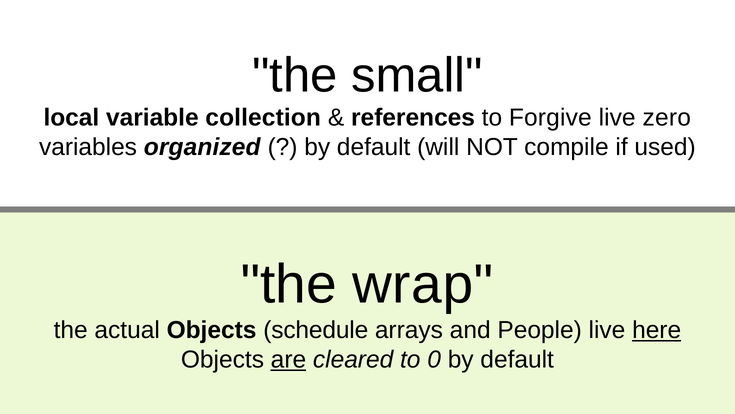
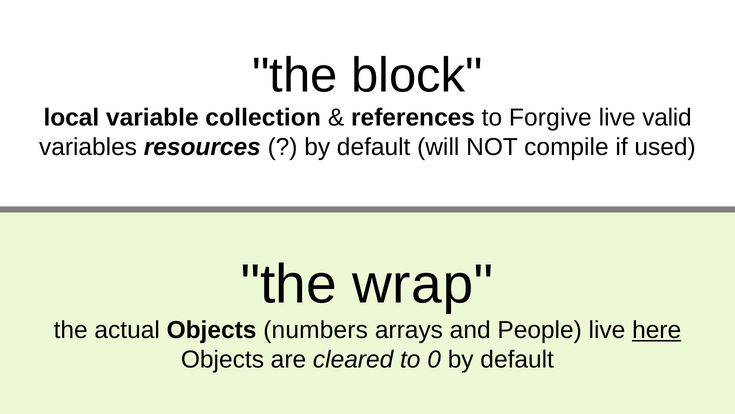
small: small -> block (417, 75)
zero: zero -> valid (667, 118)
organized: organized -> resources (202, 147)
schedule: schedule -> numbers (316, 330)
are underline: present -> none (288, 359)
